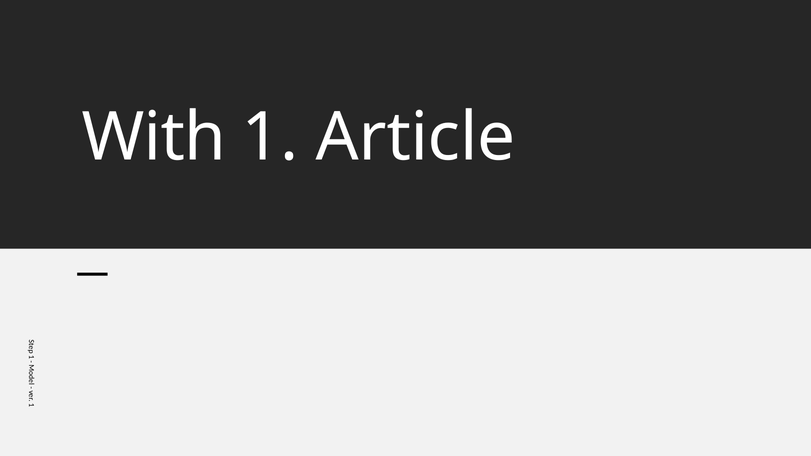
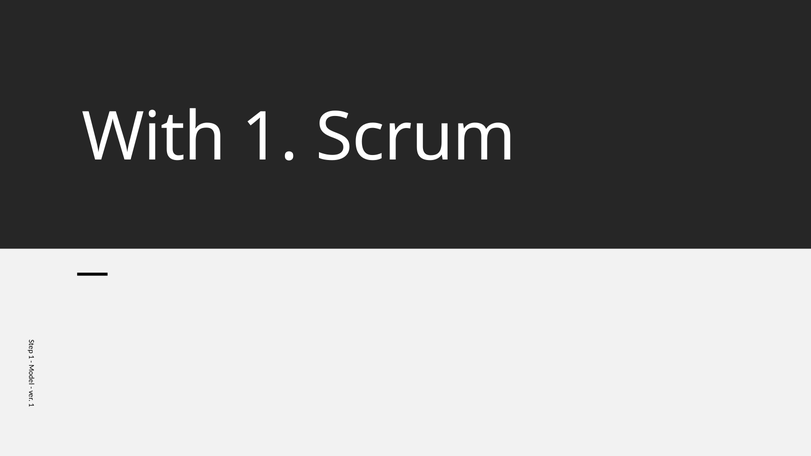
Article: Article -> Scrum (416, 138)
